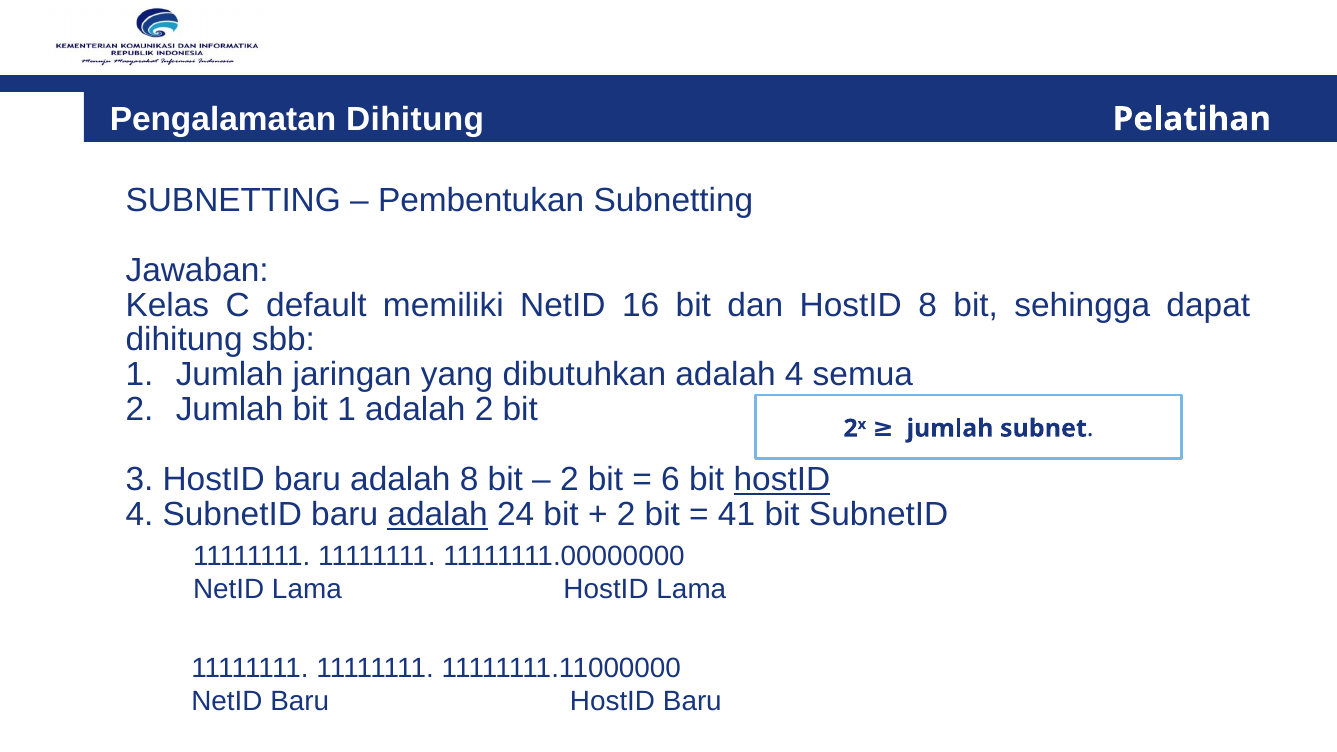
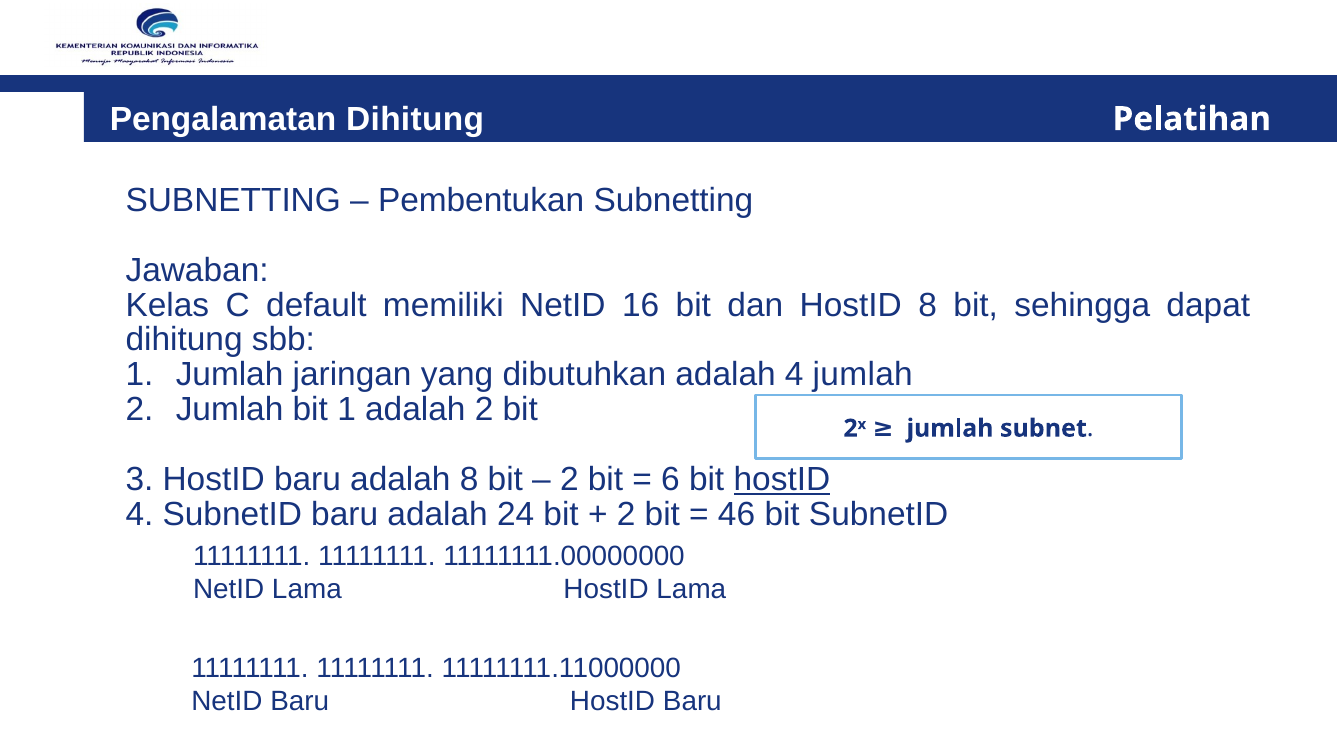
4 semua: semua -> jumlah (863, 375)
adalah underline: present -> none (438, 514)
41: 41 -> 46 (737, 514)
